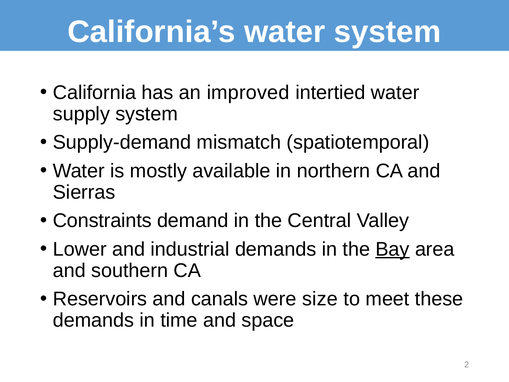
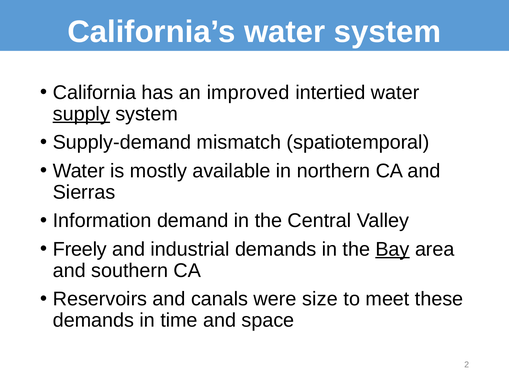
supply underline: none -> present (81, 114)
Constraints: Constraints -> Information (102, 221)
Lower: Lower -> Freely (80, 249)
